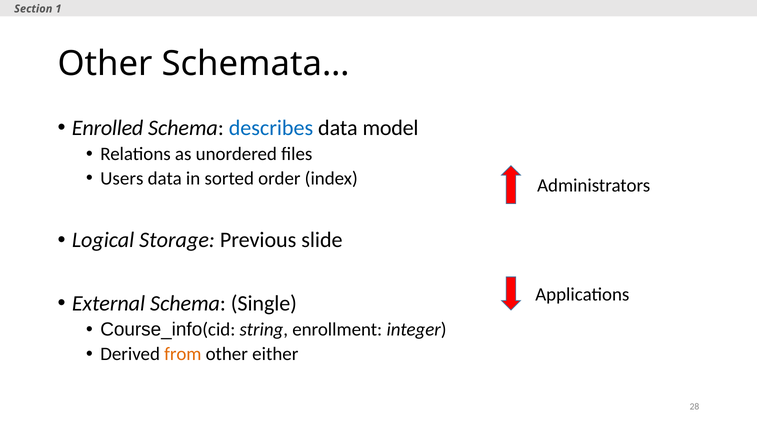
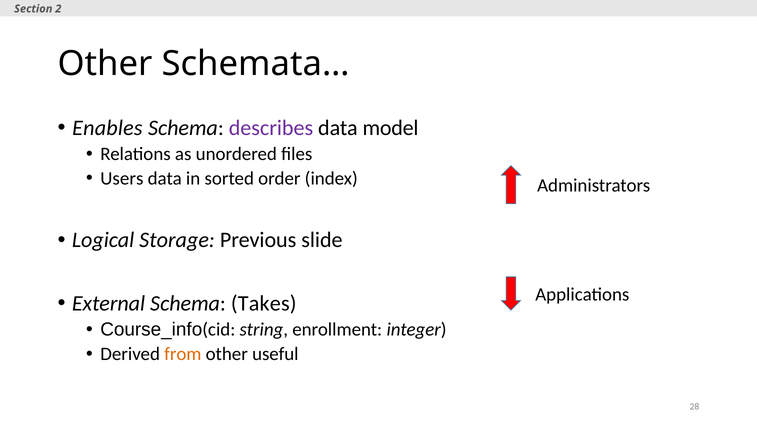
1: 1 -> 2 (58, 9)
Enrolled: Enrolled -> Enables (107, 128)
describes colour: blue -> purple (271, 128)
Single: Single -> Takes (264, 303)
either: either -> useful (275, 354)
